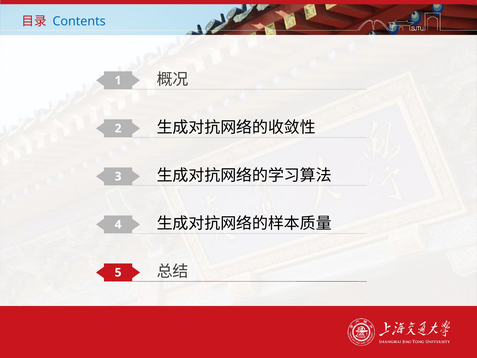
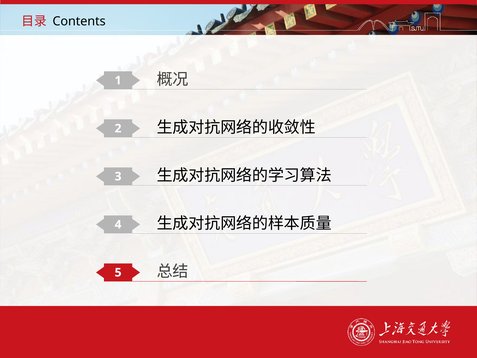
Contents colour: blue -> black (79, 21)
